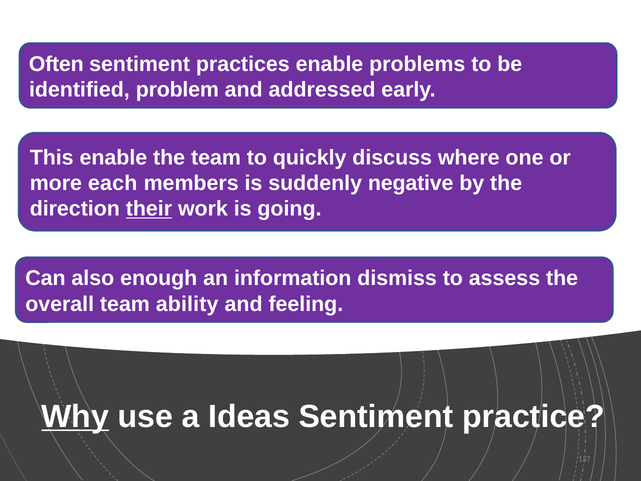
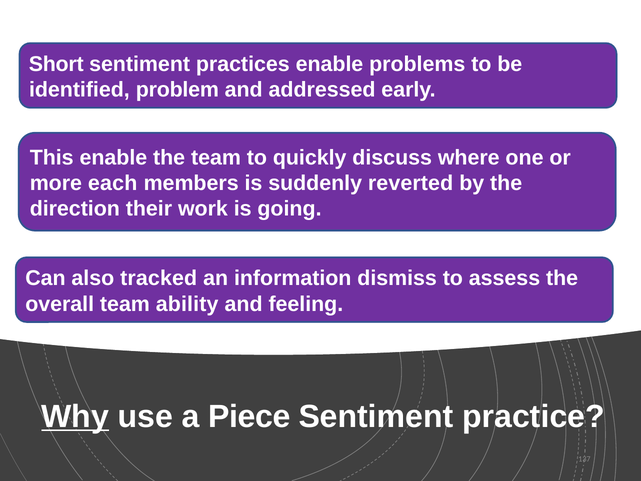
Often: Often -> Short (56, 64)
negative: negative -> reverted (411, 183)
their underline: present -> none (149, 209)
enough: enough -> tracked (159, 278)
Ideas: Ideas -> Piece (249, 416)
